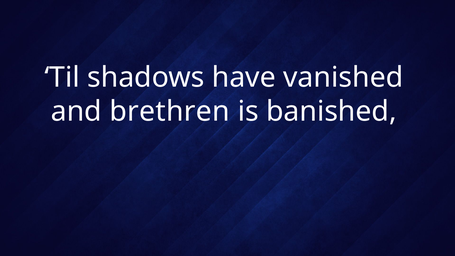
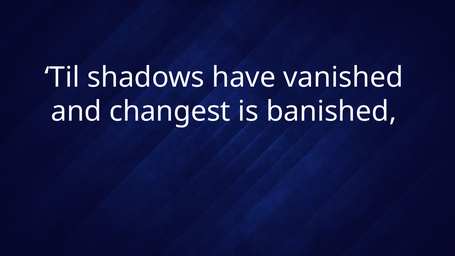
brethren: brethren -> changest (170, 111)
